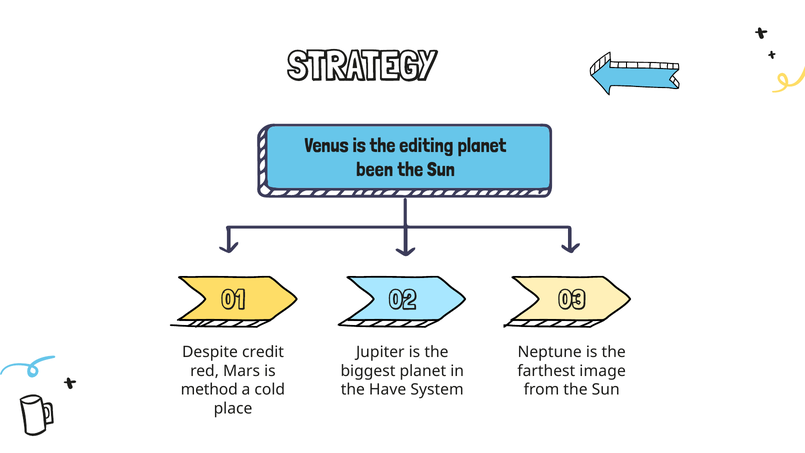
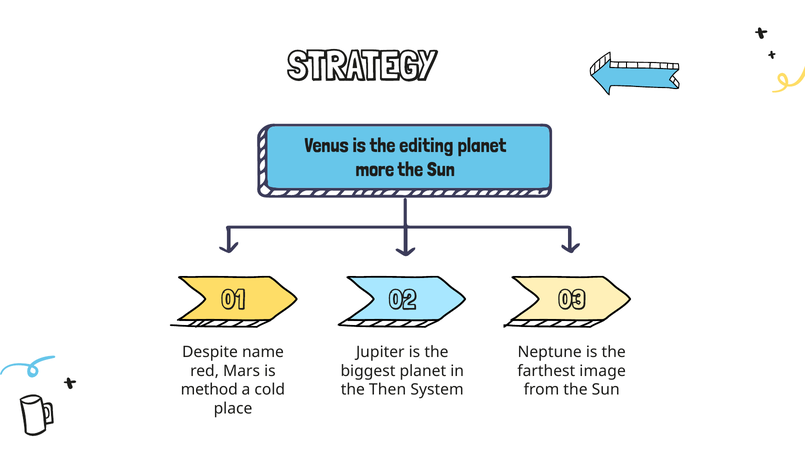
been: been -> more (375, 170)
credit: credit -> name (263, 352)
Have: Have -> Then (388, 390)
